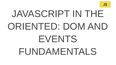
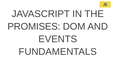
ORIENTED: ORIENTED -> PROMISES (34, 27)
